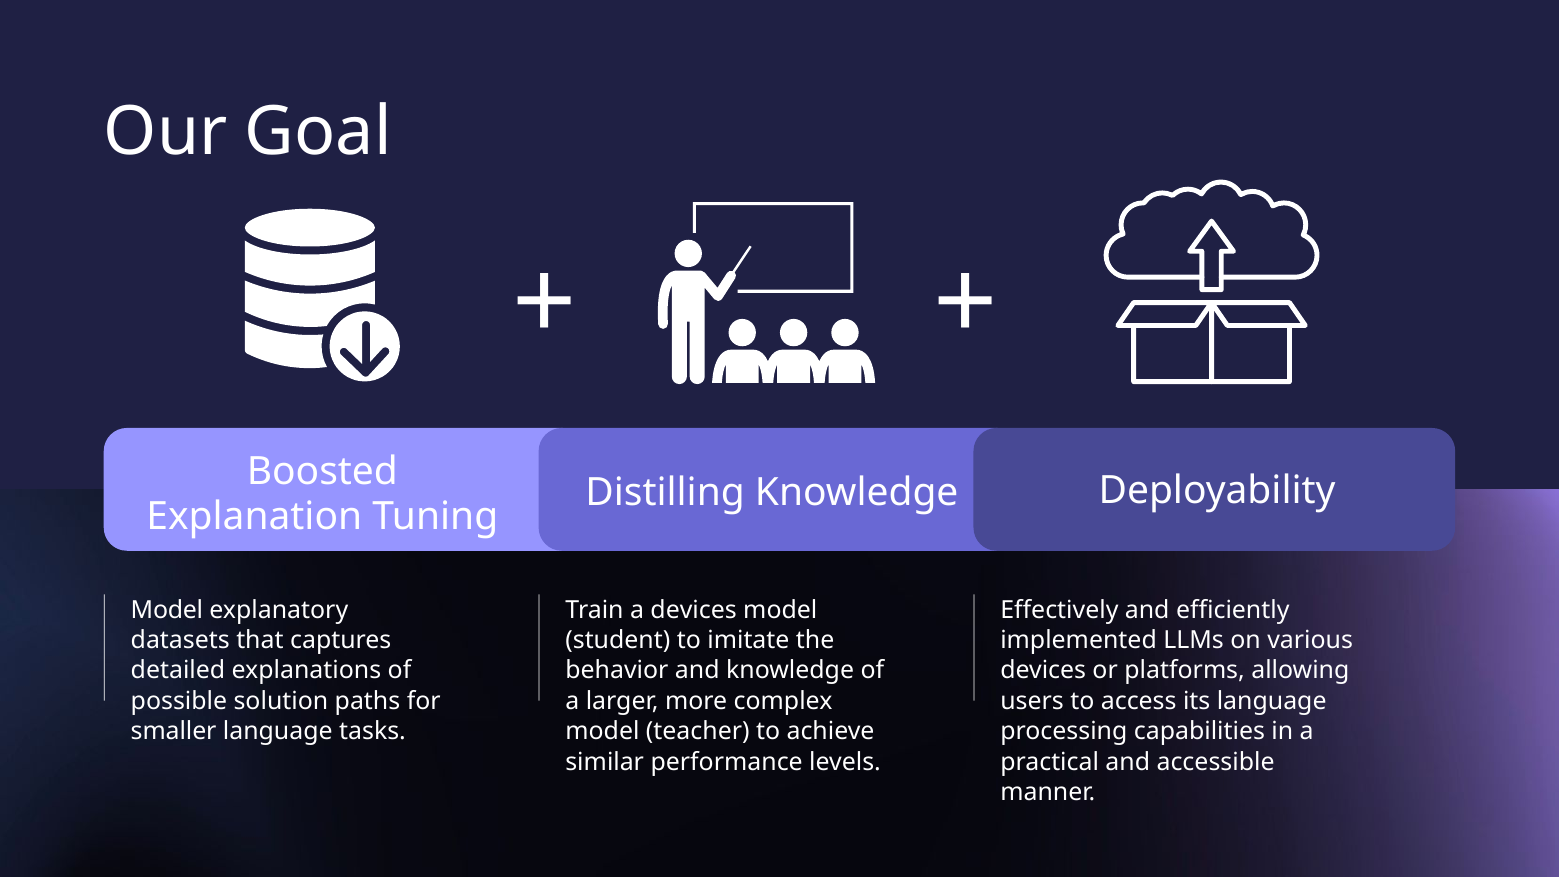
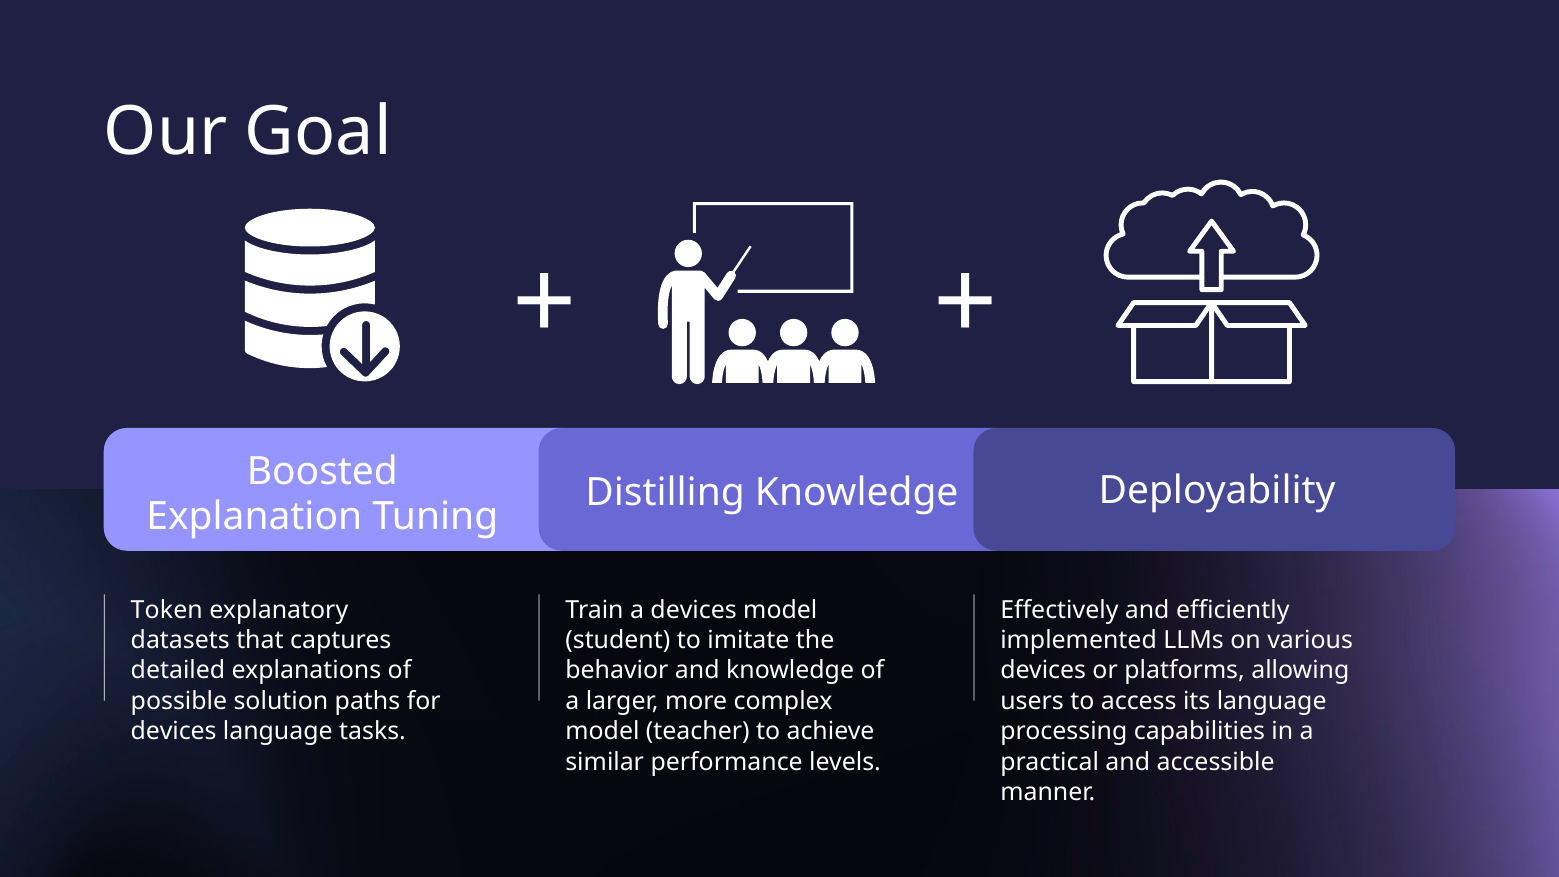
Model: Model -> Token (167, 610)
smaller: smaller -> devices (174, 731)
